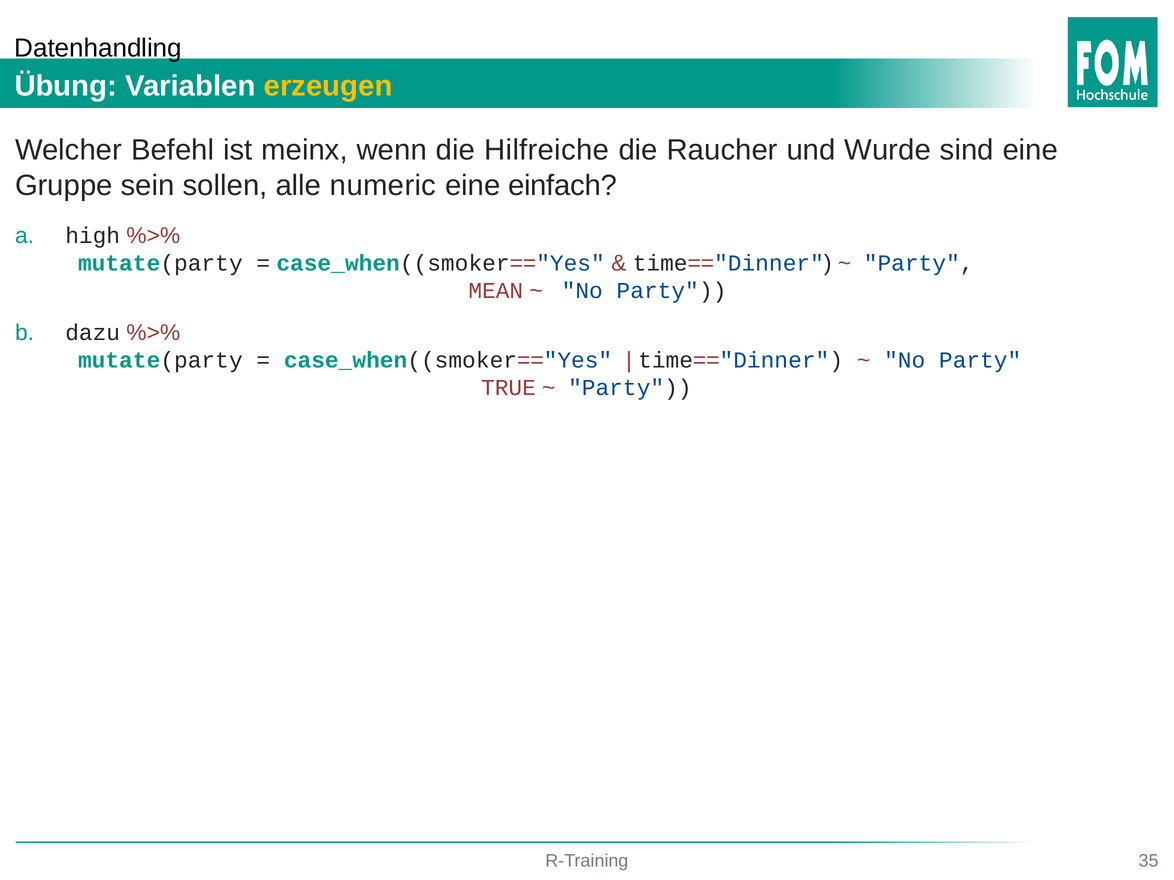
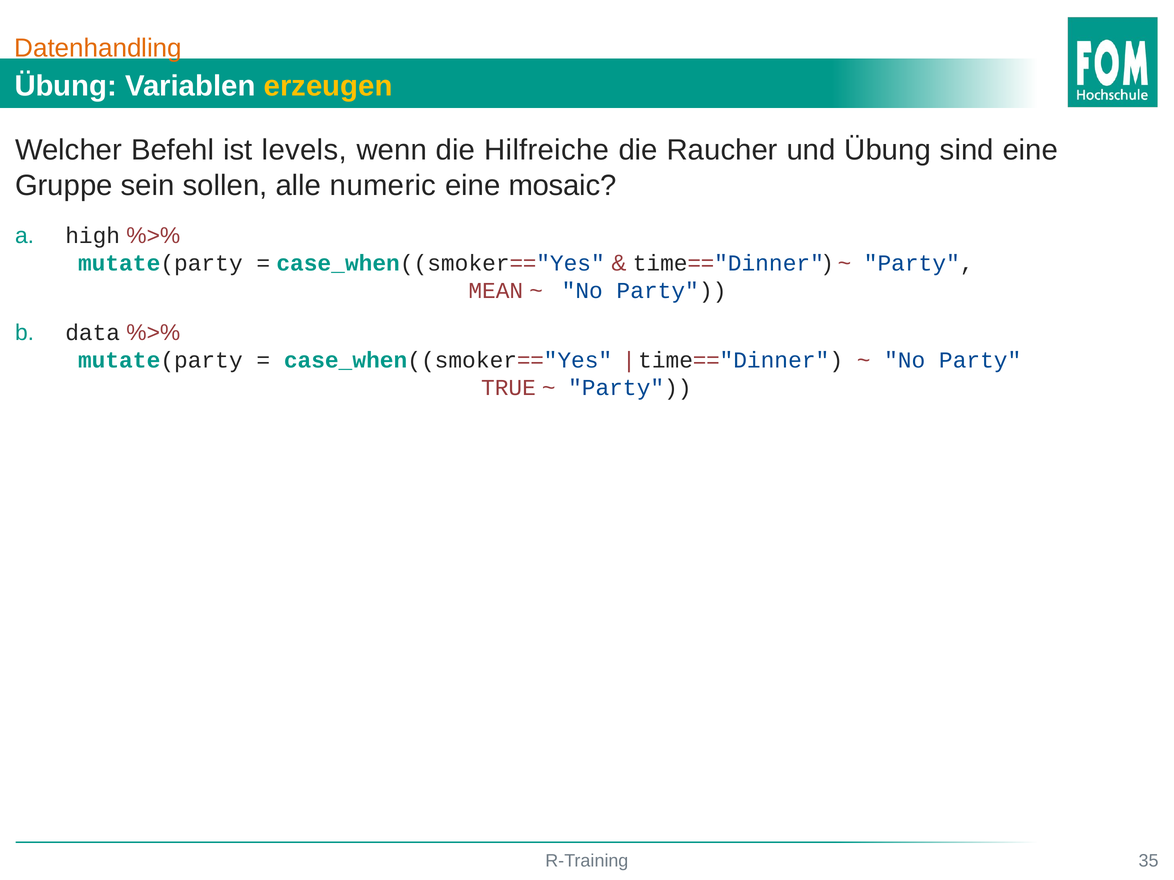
Datenhandling colour: black -> orange (98, 48)
meinx: meinx -> levels (304, 150)
und Wurde: Wurde -> Übung (888, 150)
einfach: einfach -> mosaic (563, 186)
dazu: dazu -> data (93, 333)
